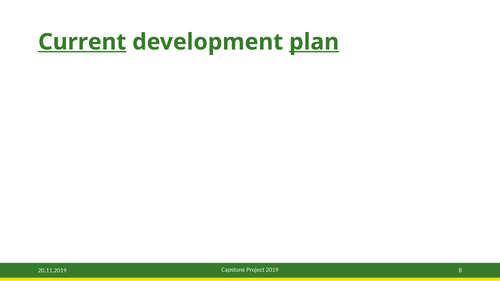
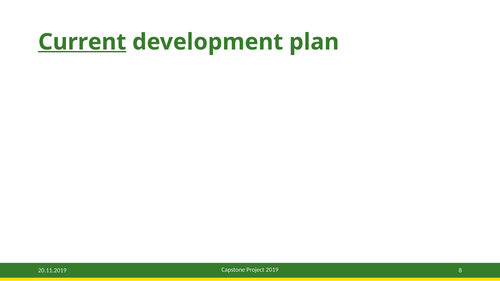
plan underline: present -> none (314, 42)
